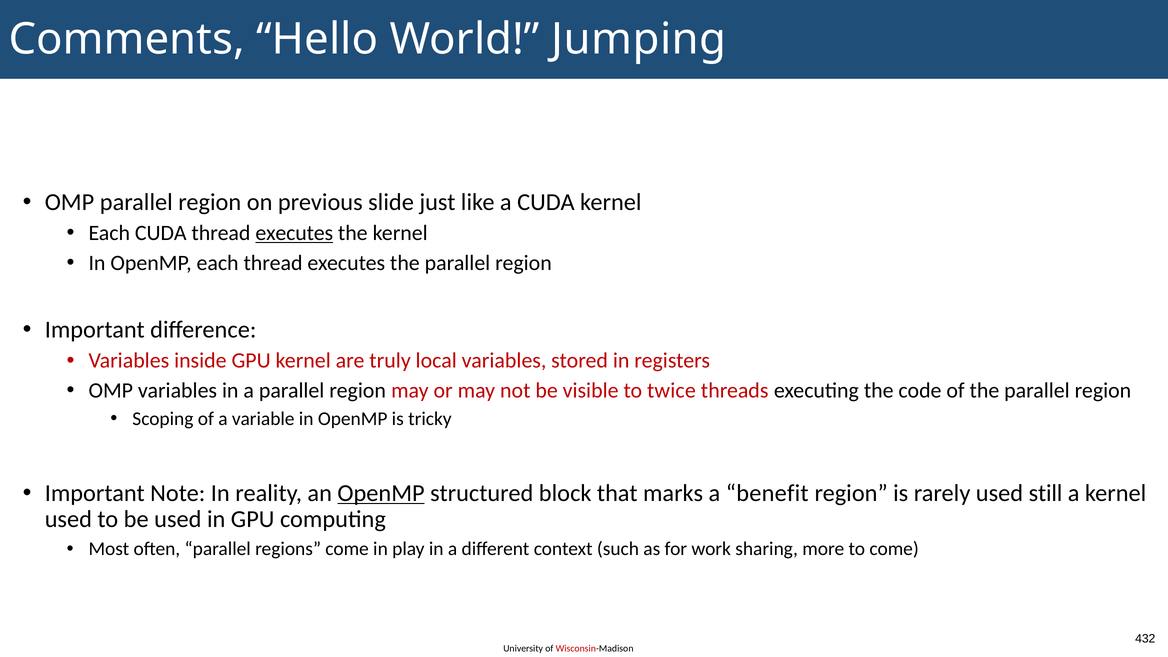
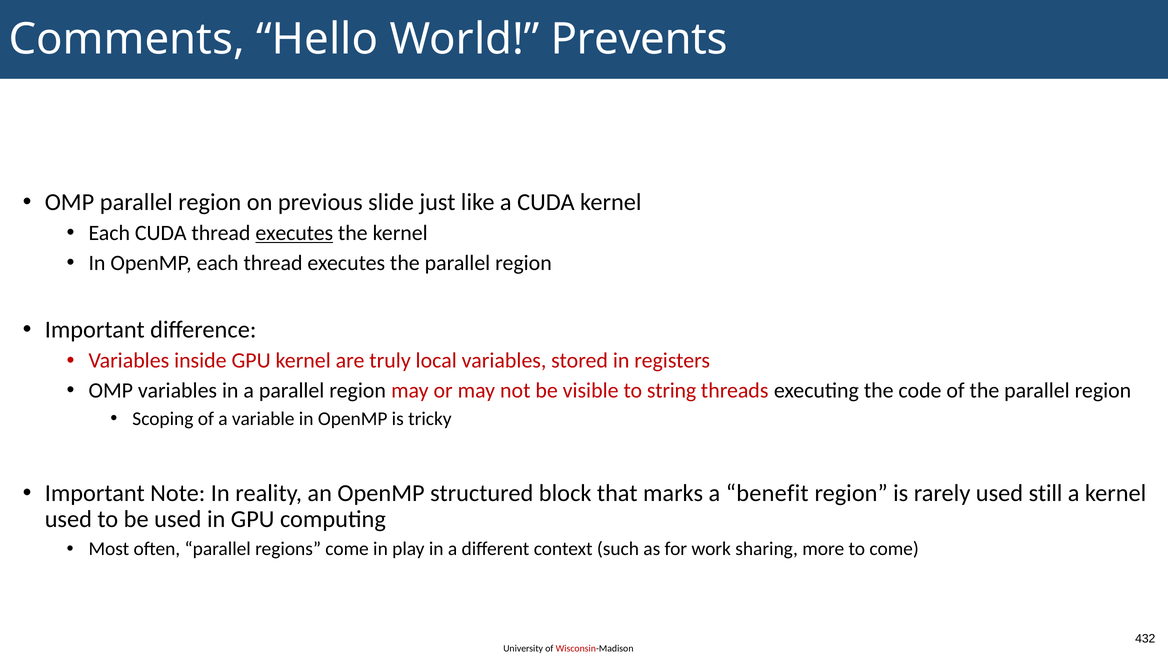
Jumping: Jumping -> Prevents (639, 39)
twice: twice -> string (672, 390)
OpenMP underline: present -> none (381, 493)
